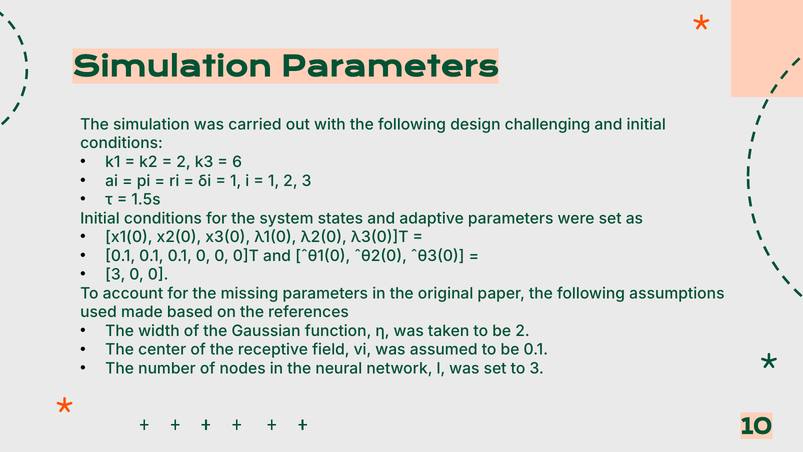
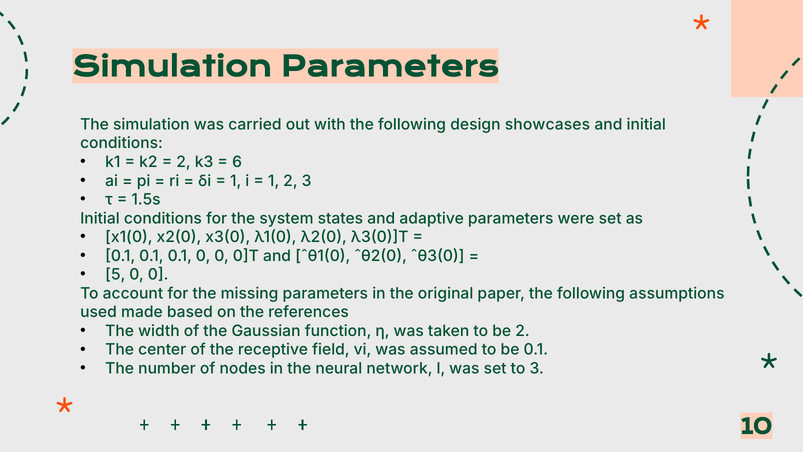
challenging: challenging -> showcases (547, 124)
3: 3 -> 5 (115, 274)
